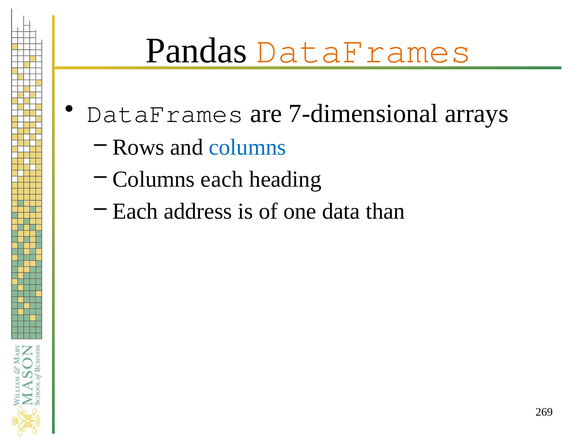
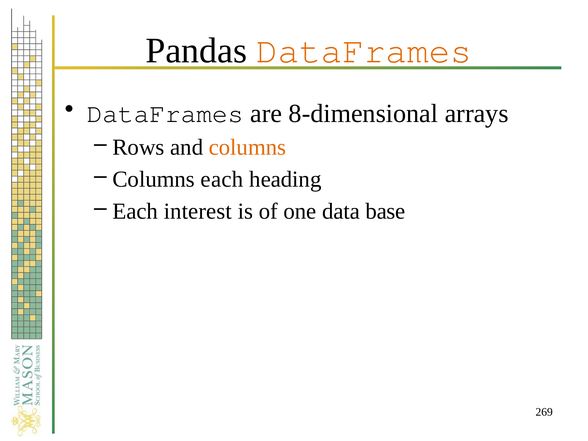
7-dimensional: 7-dimensional -> 8-dimensional (363, 114)
columns colour: blue -> orange (247, 147)
address: address -> interest (198, 211)
than: than -> base (385, 211)
